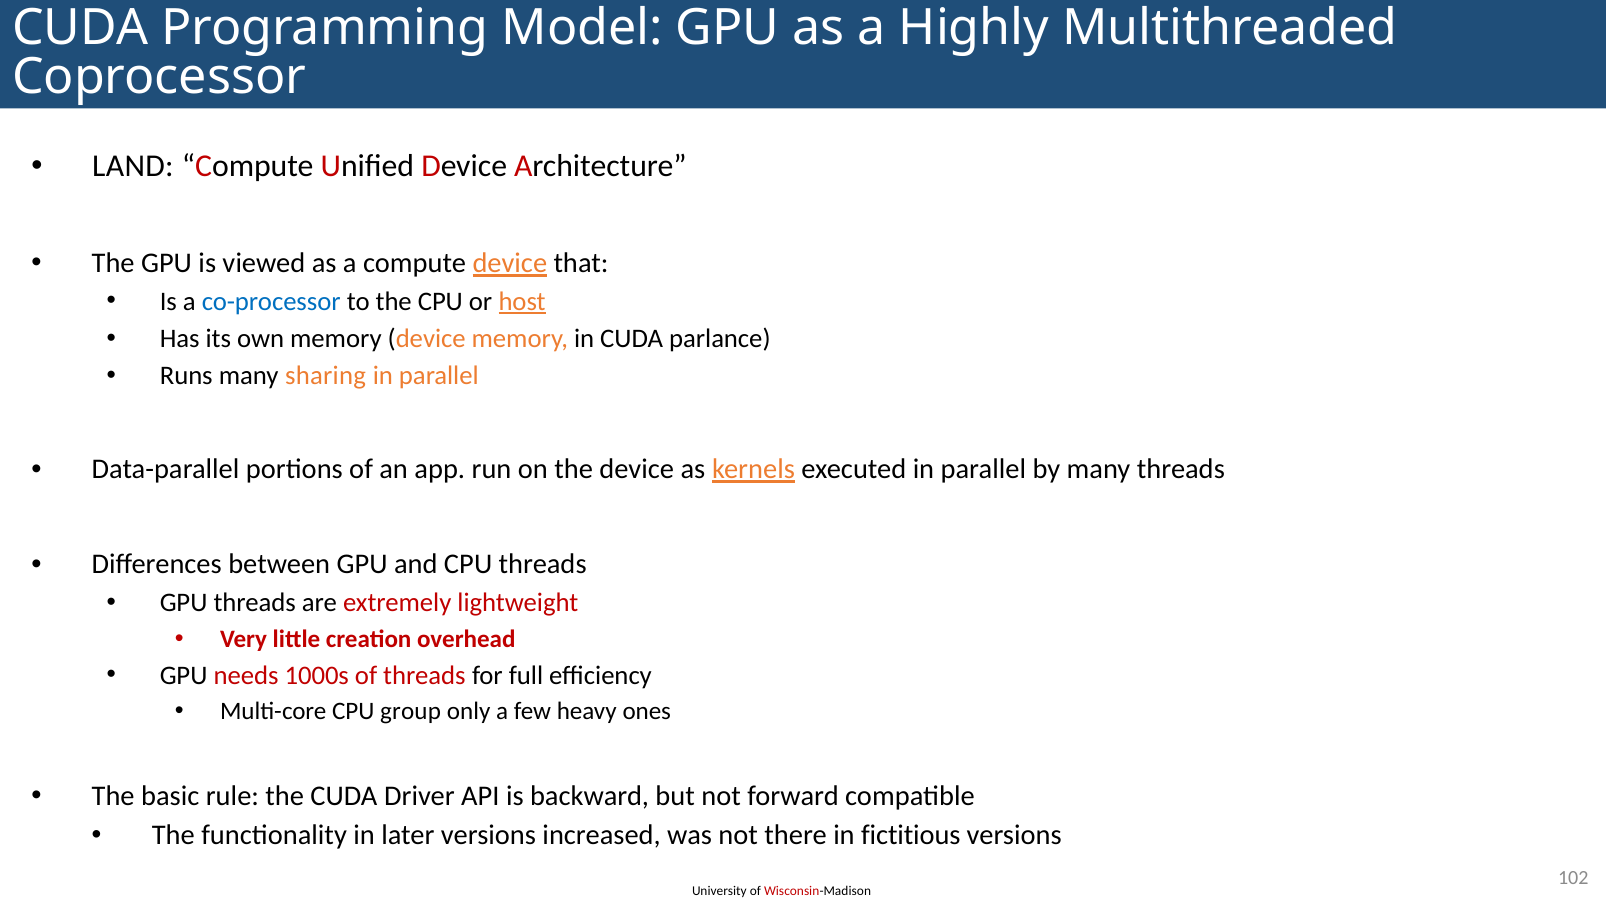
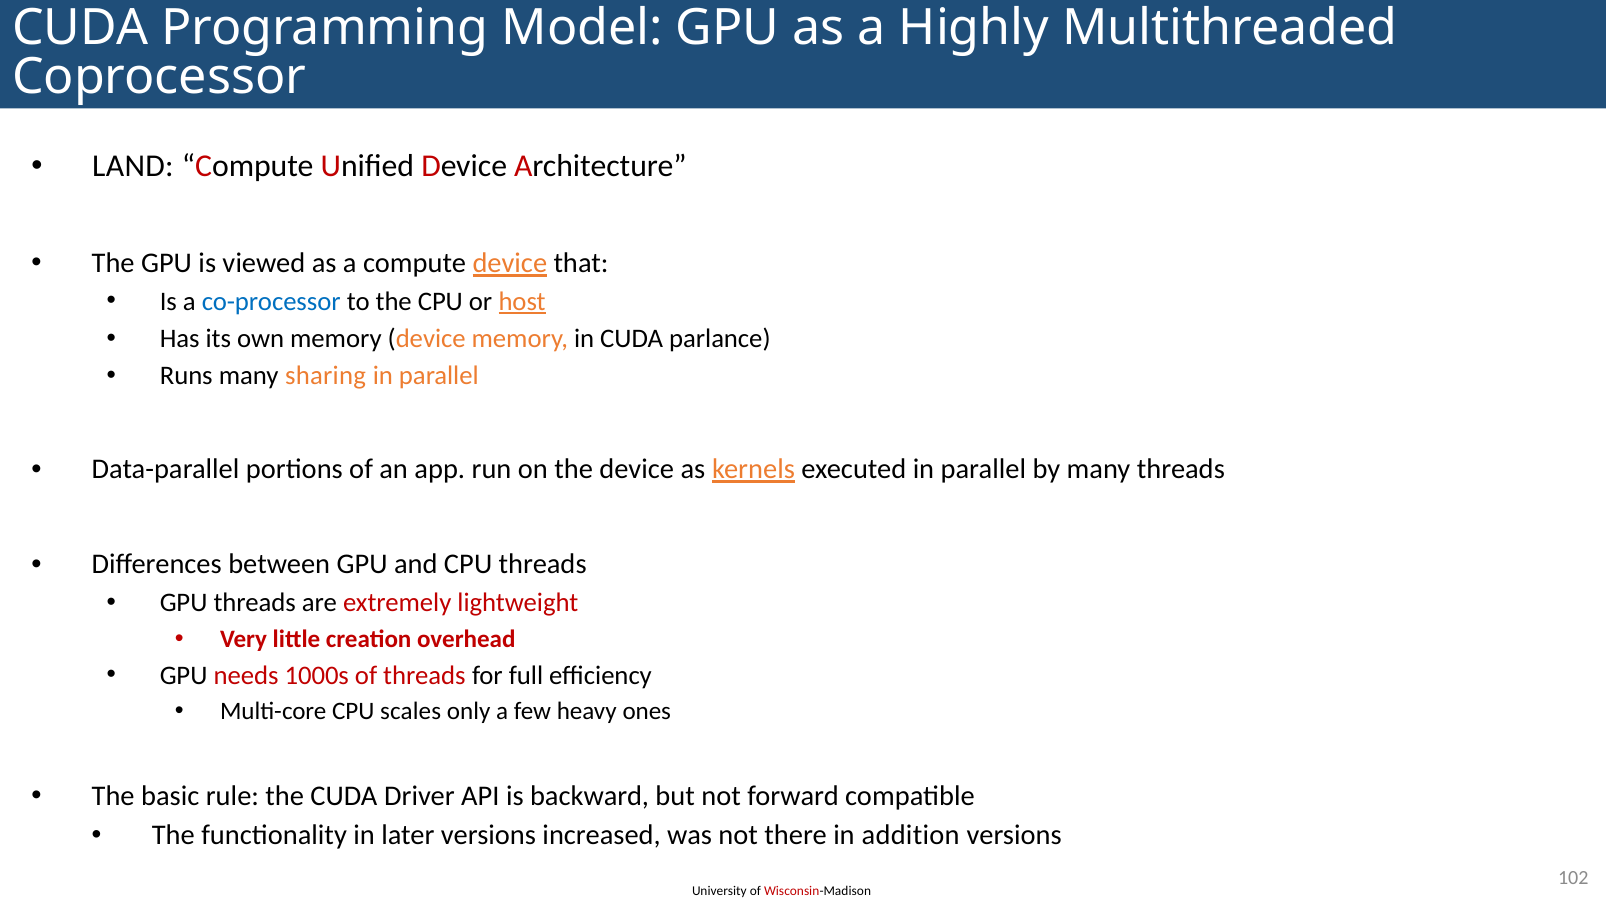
group: group -> scales (411, 712)
fictitious: fictitious -> addition (911, 836)
